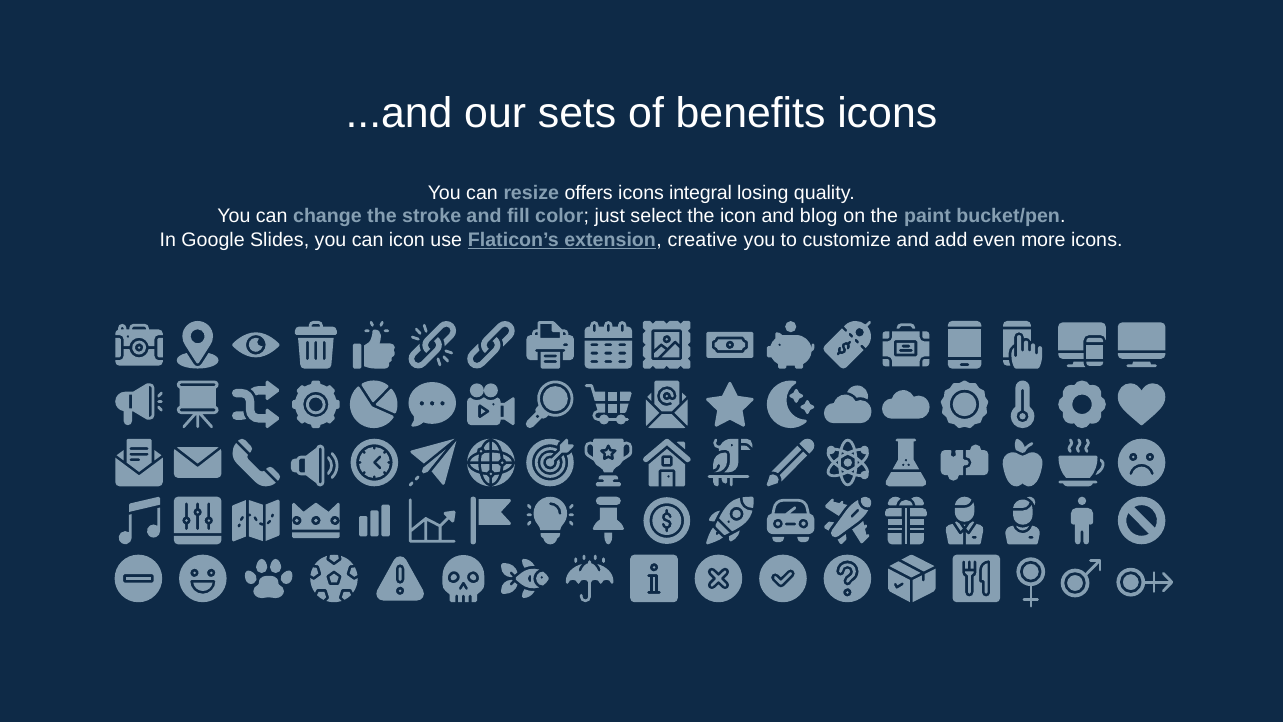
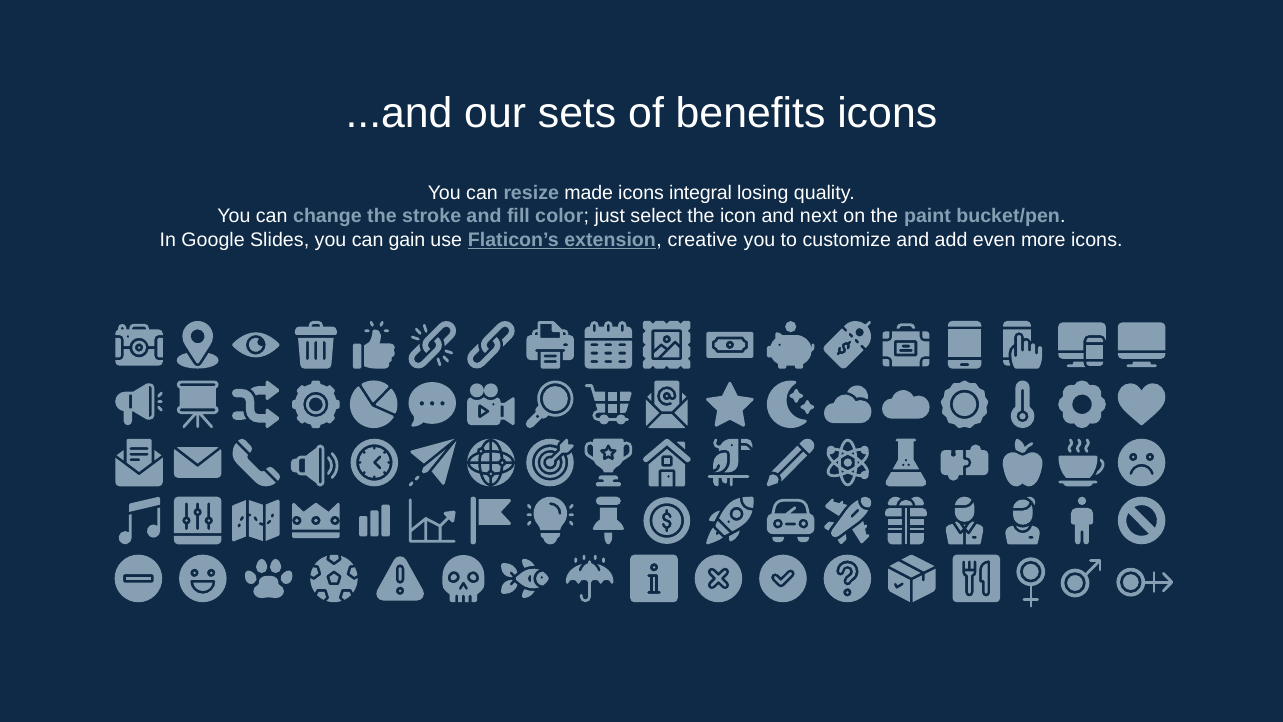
offers: offers -> made (589, 193)
blog: blog -> next (819, 216)
can icon: icon -> gain (407, 240)
